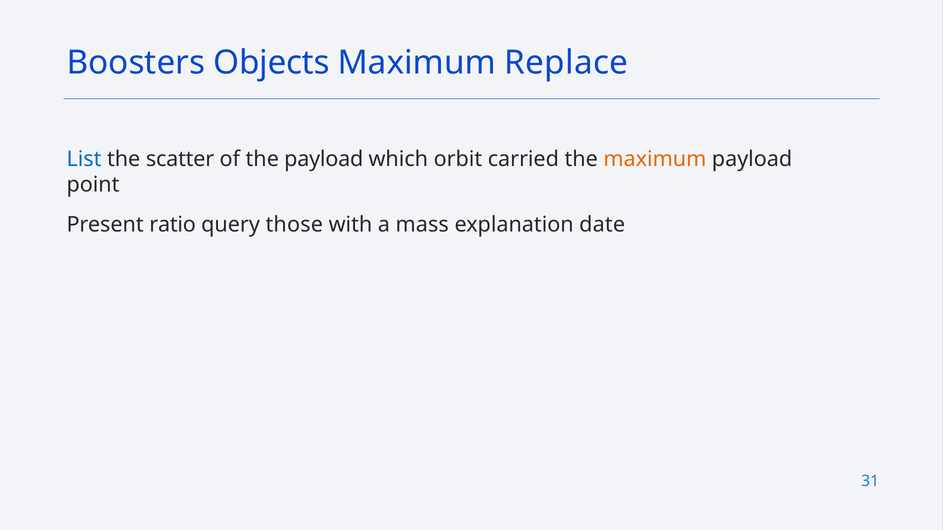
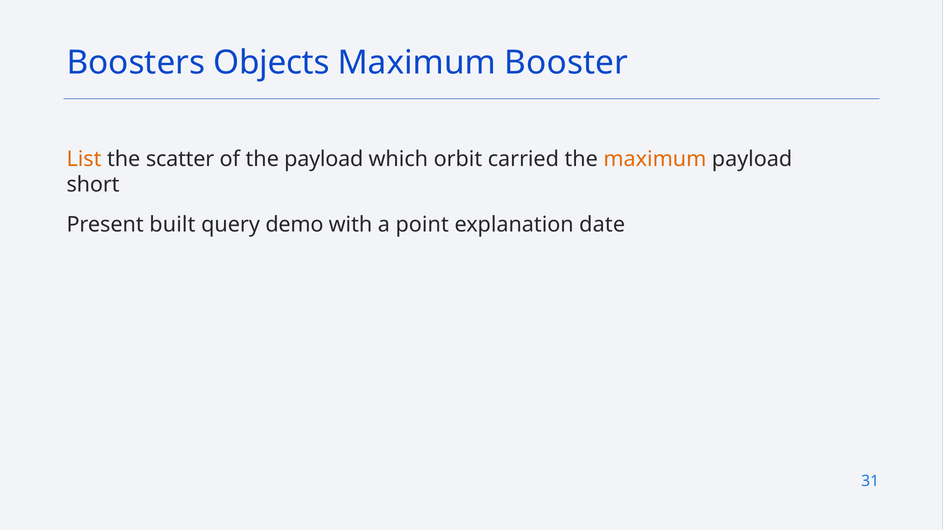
Replace: Replace -> Booster (566, 63)
List colour: blue -> orange (84, 159)
point: point -> short (93, 185)
ratio: ratio -> built (172, 225)
those: those -> demo (294, 225)
mass: mass -> point (422, 225)
